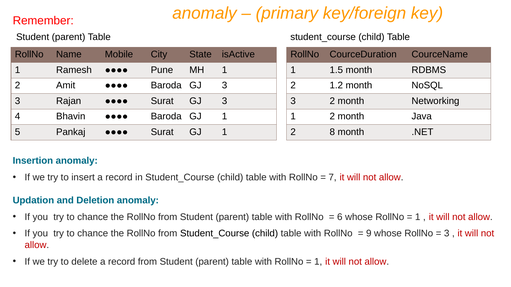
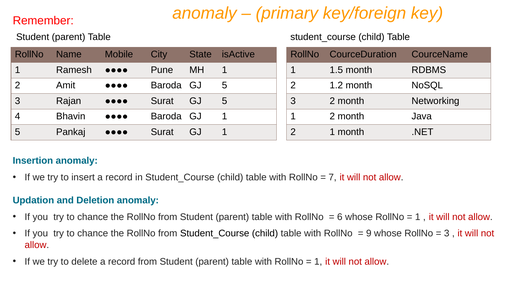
Baroda GJ 3: 3 -> 5 (225, 86)
Surat GJ 3: 3 -> 5 (225, 101)
2 8: 8 -> 1 (332, 132)
